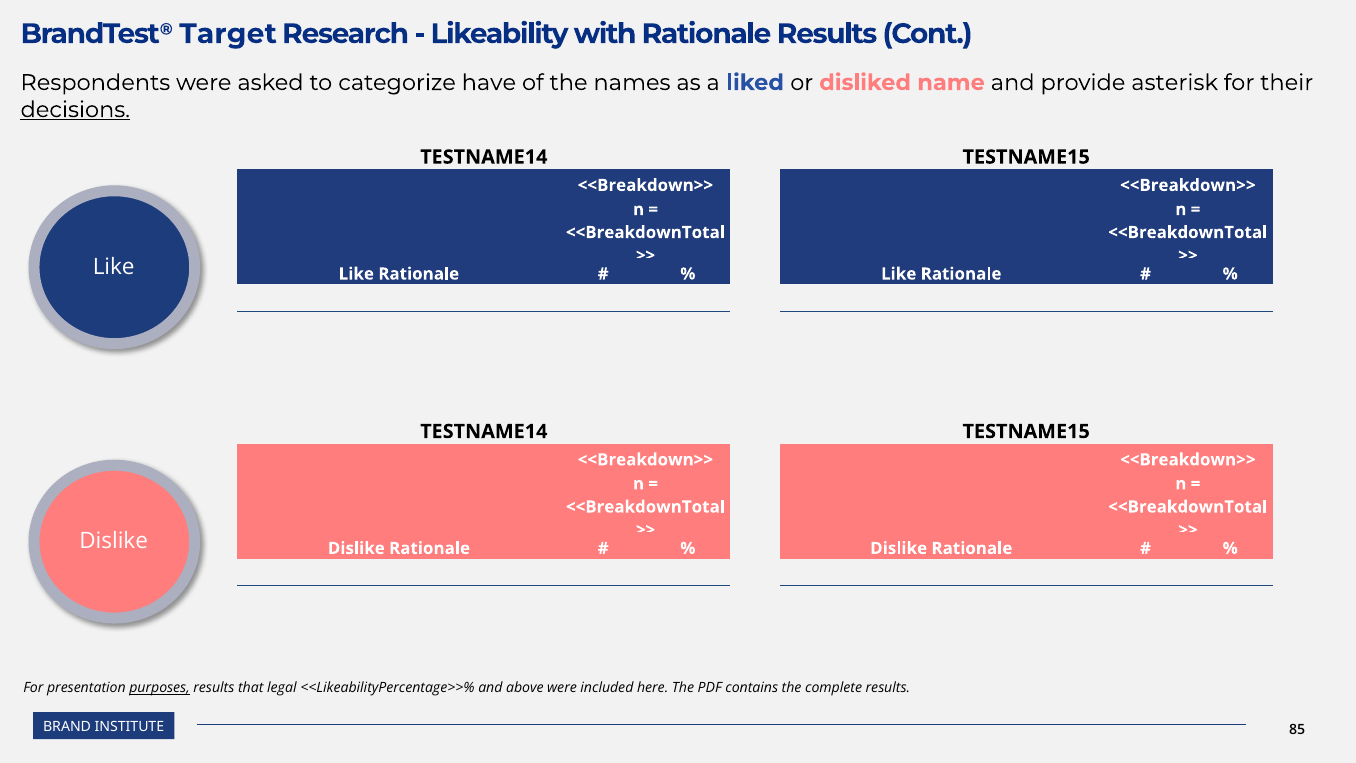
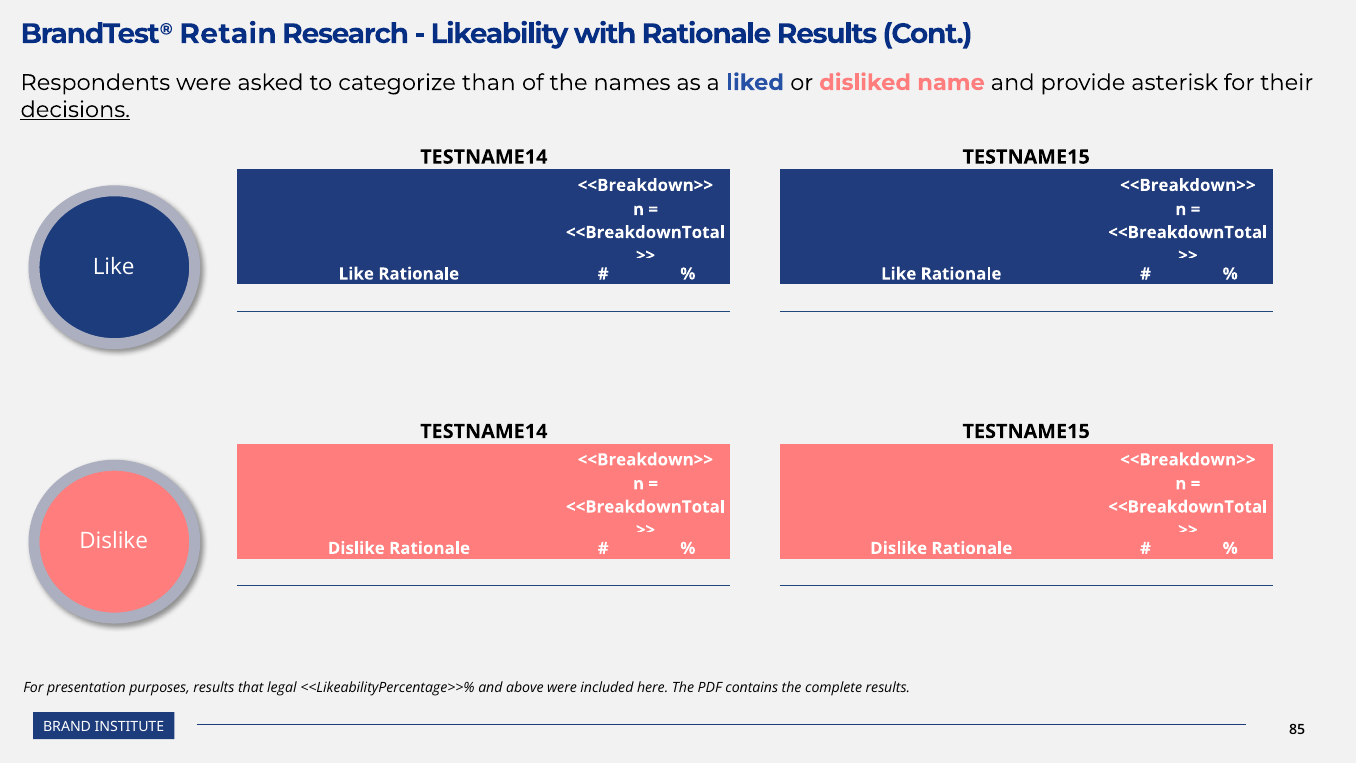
Target: Target -> Retain (228, 34)
have: have -> than (489, 83)
purposes underline: present -> none (160, 688)
